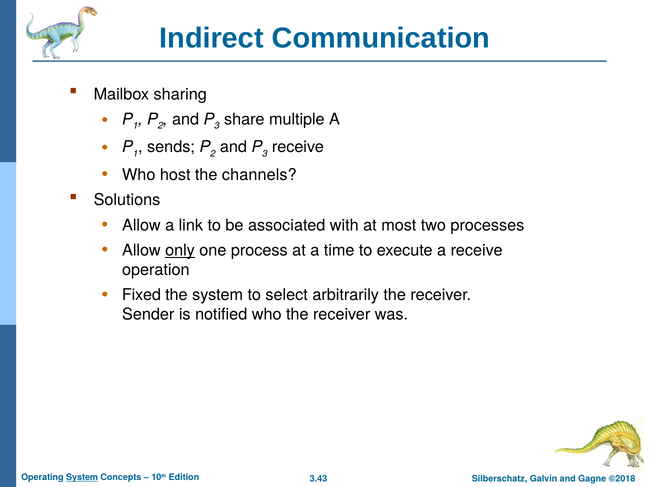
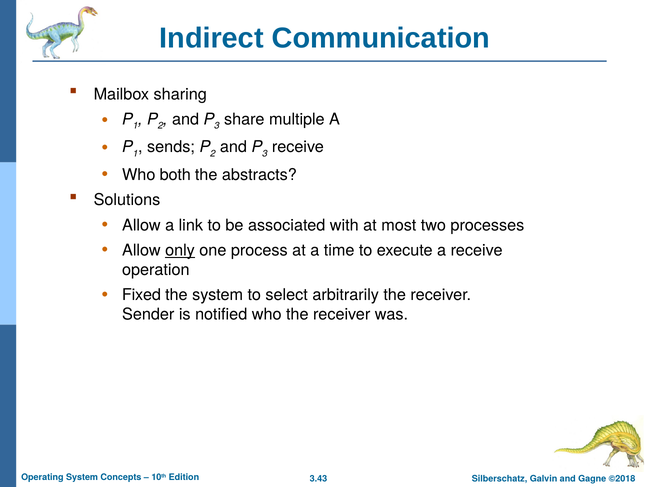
host: host -> both (175, 175)
channels: channels -> abstracts (259, 175)
System underline: present -> none (82, 478)
